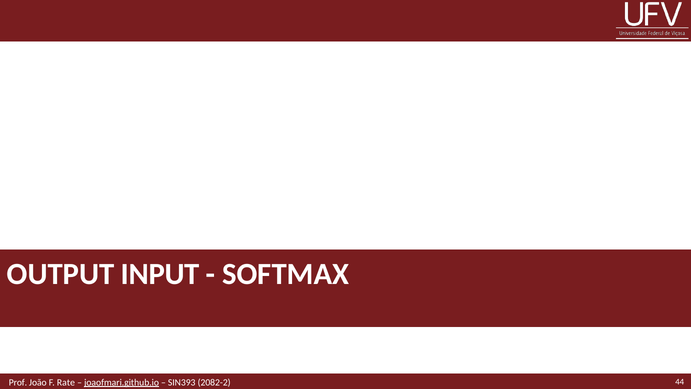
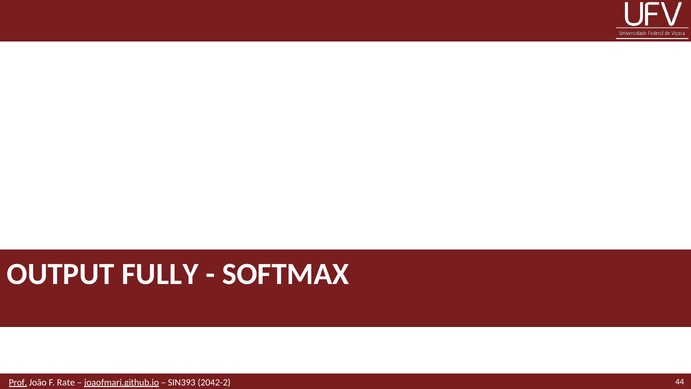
INPUT: INPUT -> FULLY (160, 274)
Prof underline: none -> present (18, 382)
2082-2: 2082-2 -> 2042-2 (214, 382)
